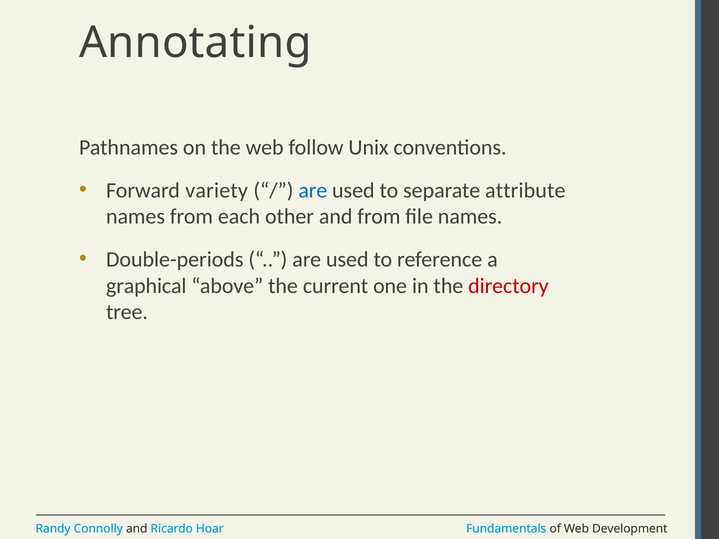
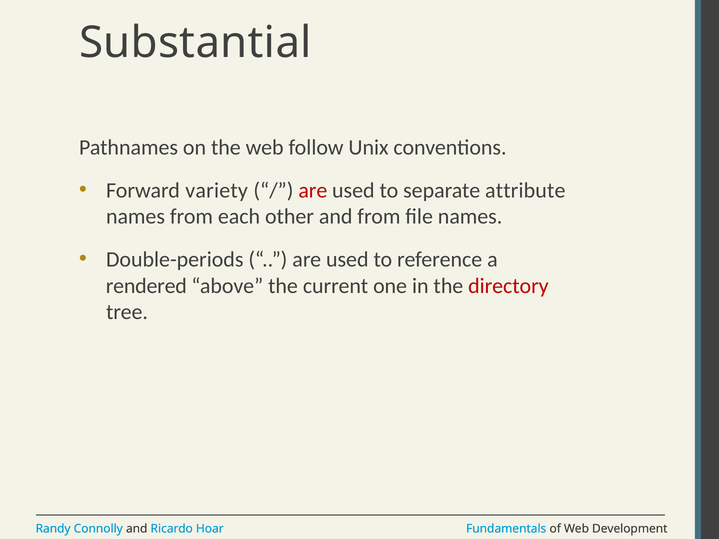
Annotating: Annotating -> Substantial (195, 43)
are colour: blue -> red (313, 190)
graphical: graphical -> rendered (146, 286)
